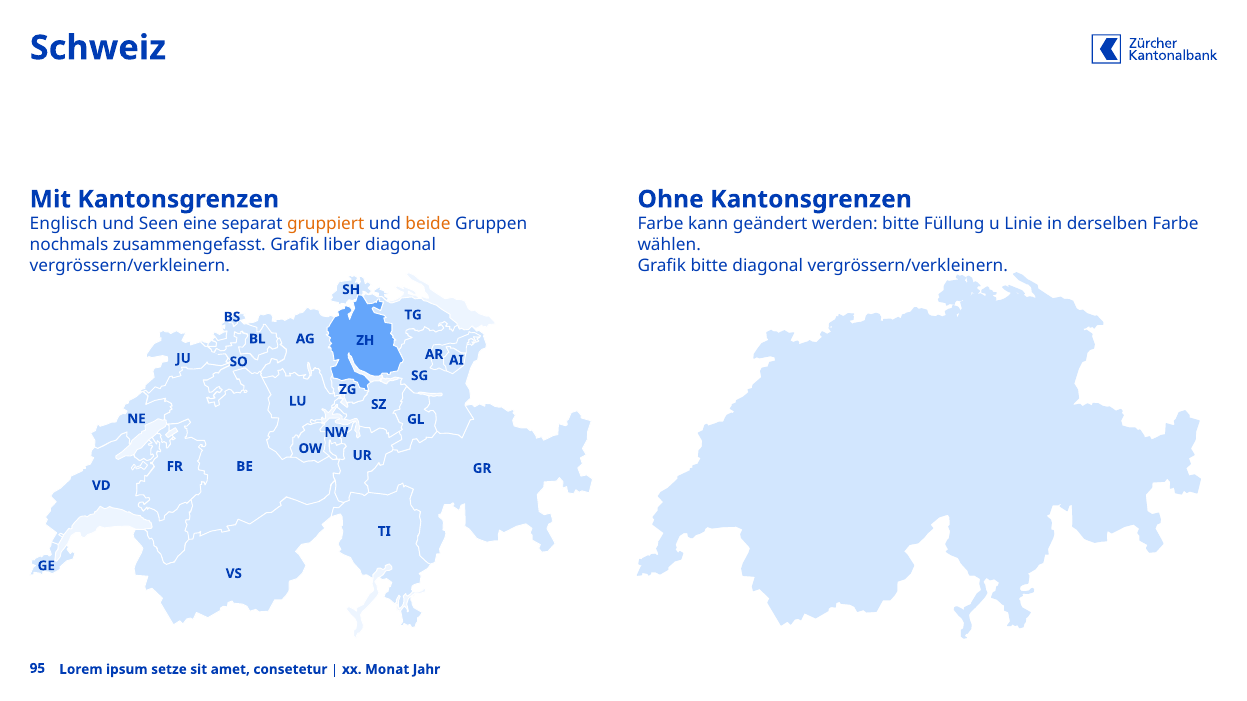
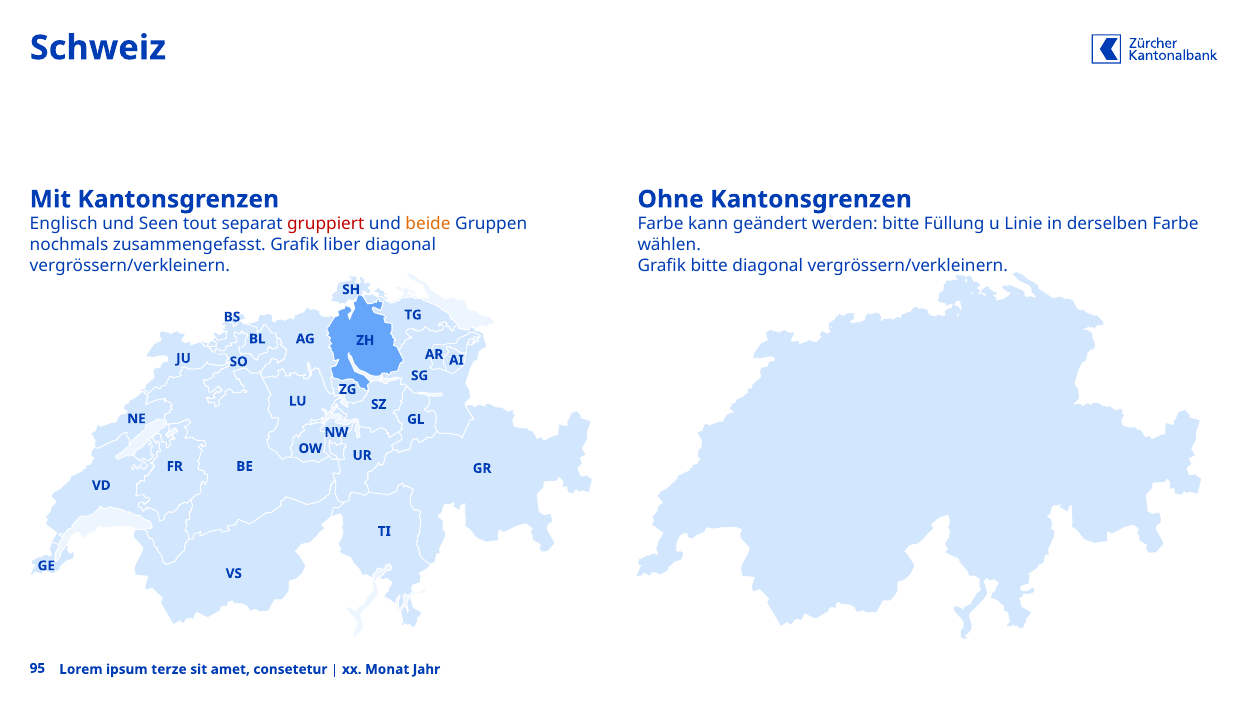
eine: eine -> tout (200, 224)
gruppiert colour: orange -> red (326, 224)
setze: setze -> terze (169, 670)
